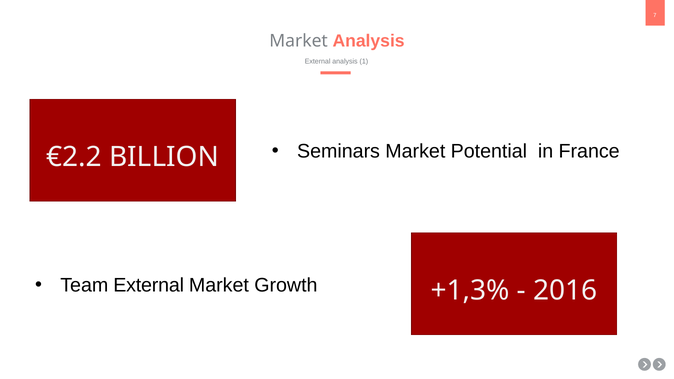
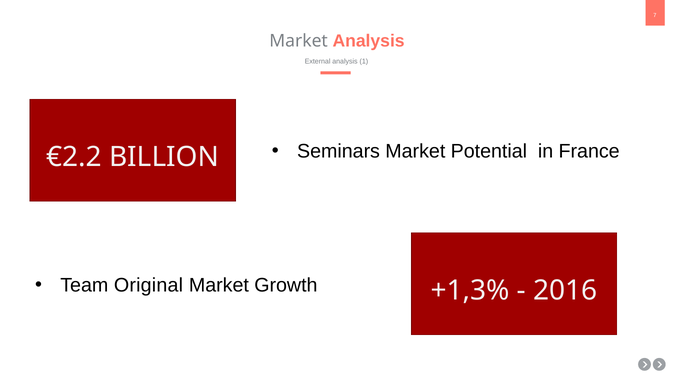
Team External: External -> Original (148, 285)
